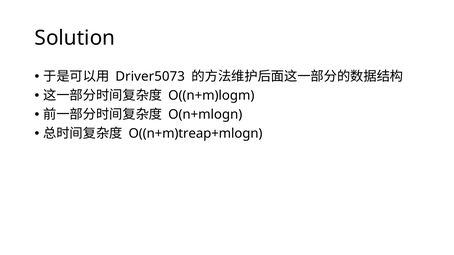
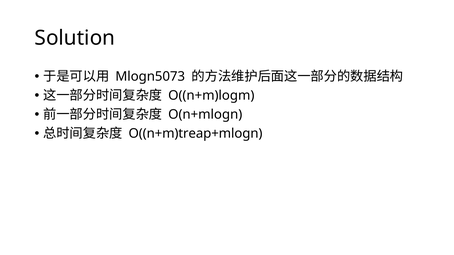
Driver5073: Driver5073 -> Mlogn5073 (150, 77)
